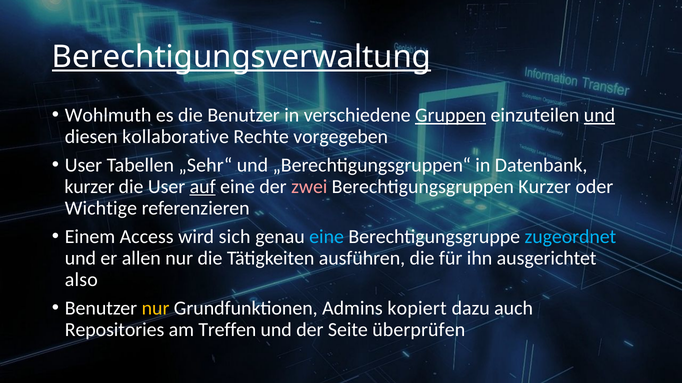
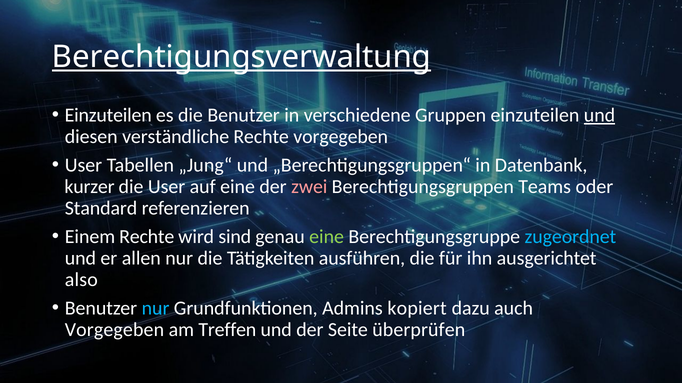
Wohlmuth: Wohlmuth -> Einzuteilen (108, 115)
Gruppen underline: present -> none (451, 115)
kollaborative: kollaborative -> verständliche (176, 137)
„Sehr“: „Sehr“ -> „Jung“ (205, 165)
auf underline: present -> none (203, 187)
Berechtigungsgruppen Kurzer: Kurzer -> Teams (545, 187)
Wichtige: Wichtige -> Standard (101, 208)
Einem Access: Access -> Rechte (147, 237)
sich: sich -> sind (235, 237)
eine colour: light blue -> light green (327, 237)
nur colour: yellow -> light blue (156, 309)
Repositories: Repositories -> Vorgegeben (114, 330)
